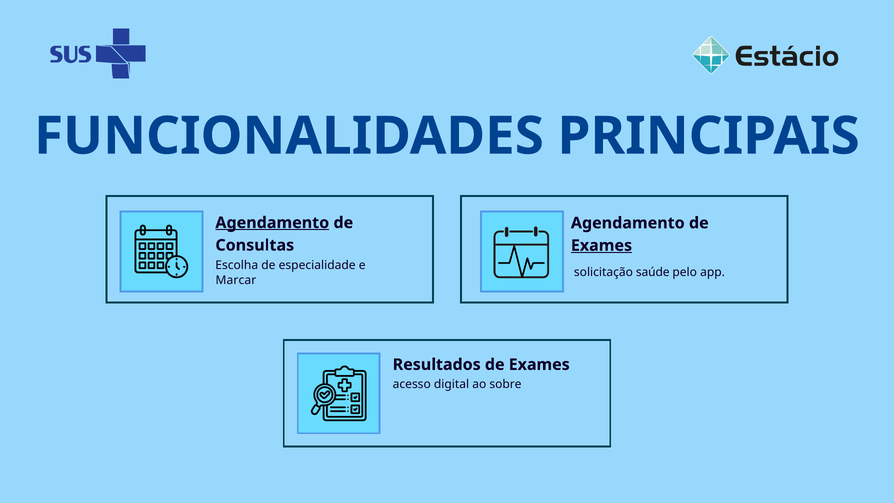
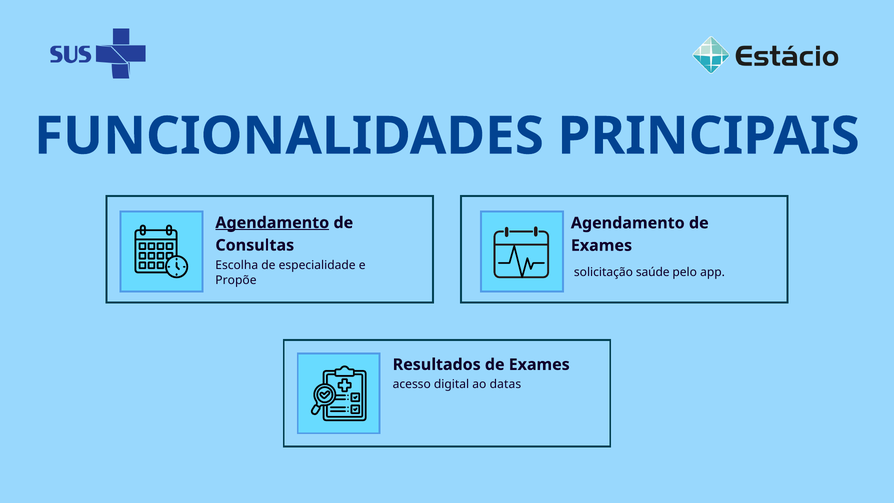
Exames underline: present -> none (601, 245)
Marcar: Marcar -> Propõe (236, 280)
sobre: sobre -> datas (505, 384)
